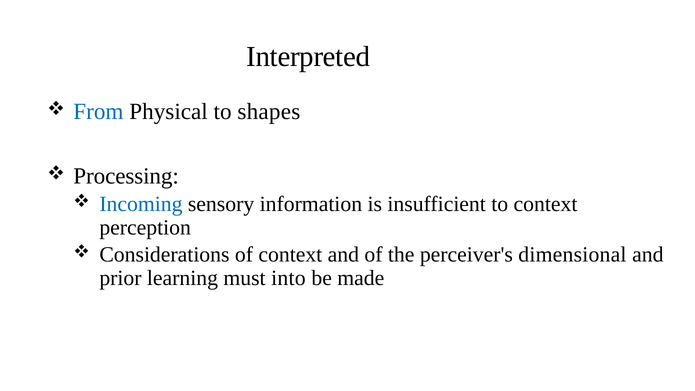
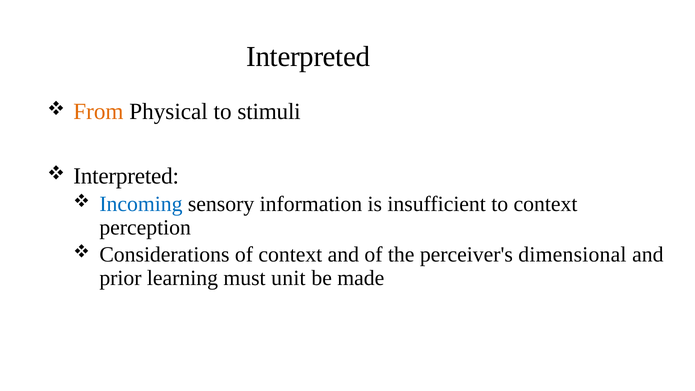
From colour: blue -> orange (98, 112)
shapes: shapes -> stimuli (269, 112)
Processing: Processing -> Interpreted (126, 176)
into: into -> unit (288, 278)
